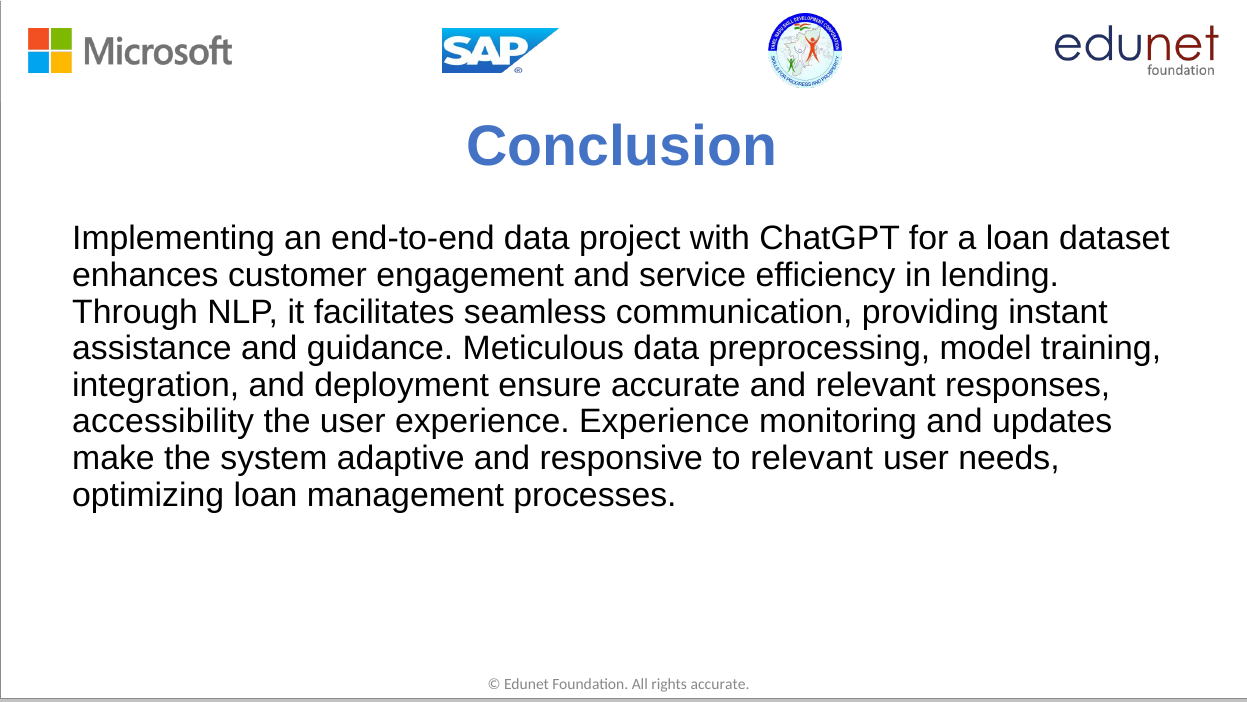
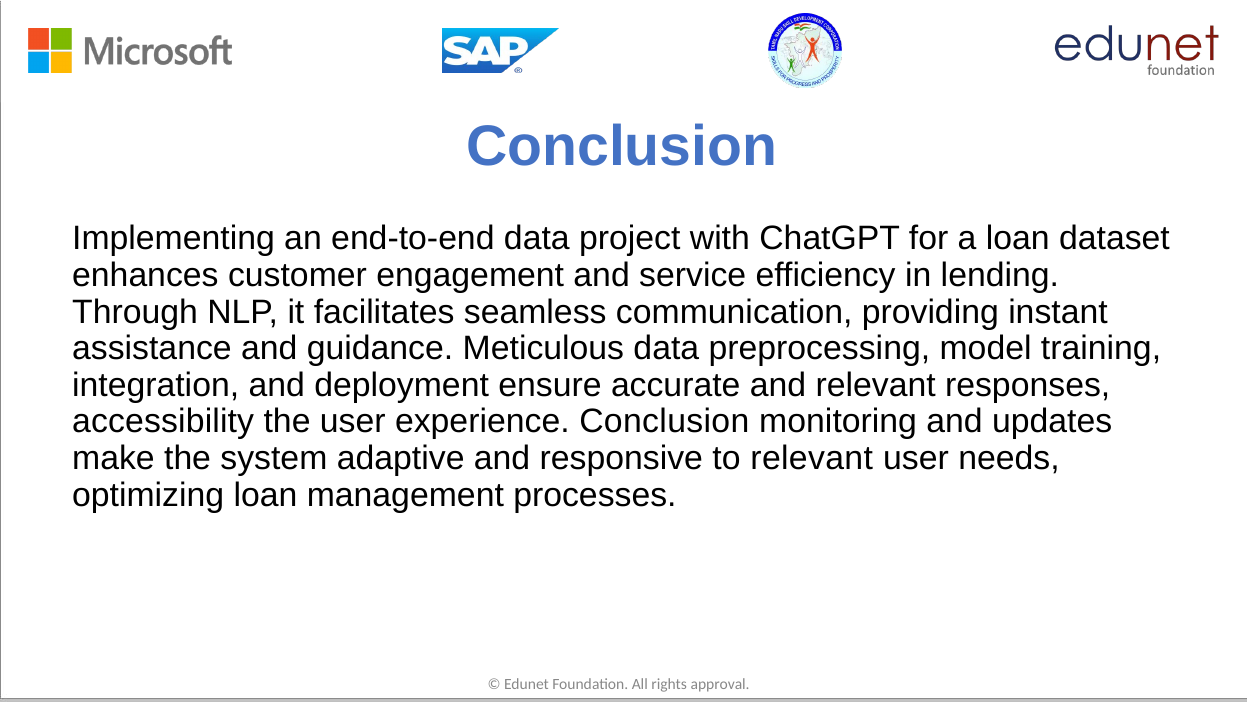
experience Experience: Experience -> Conclusion (664, 421)
rights accurate: accurate -> approval (720, 684)
